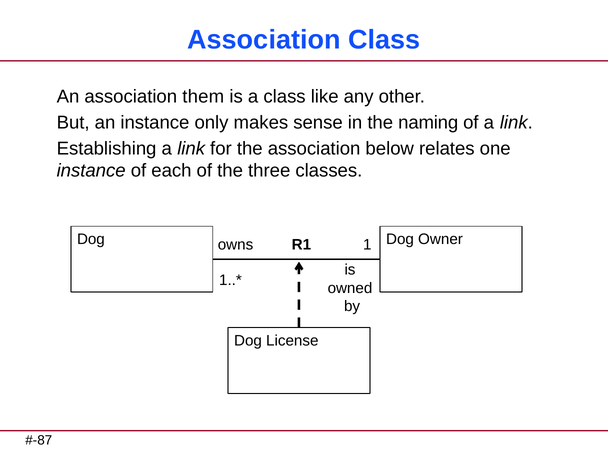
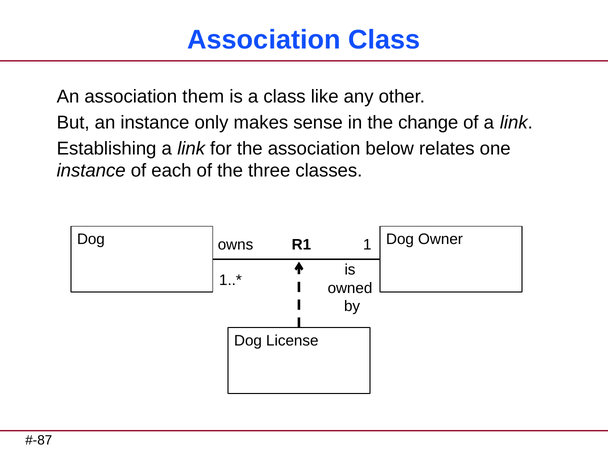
naming: naming -> change (428, 122)
